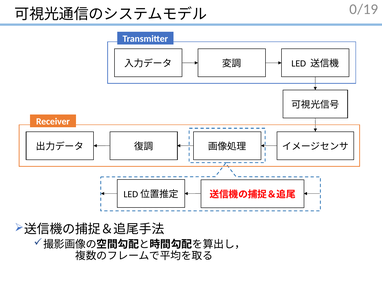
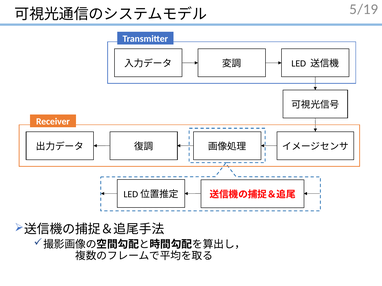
0: 0 -> 5 (353, 9)
